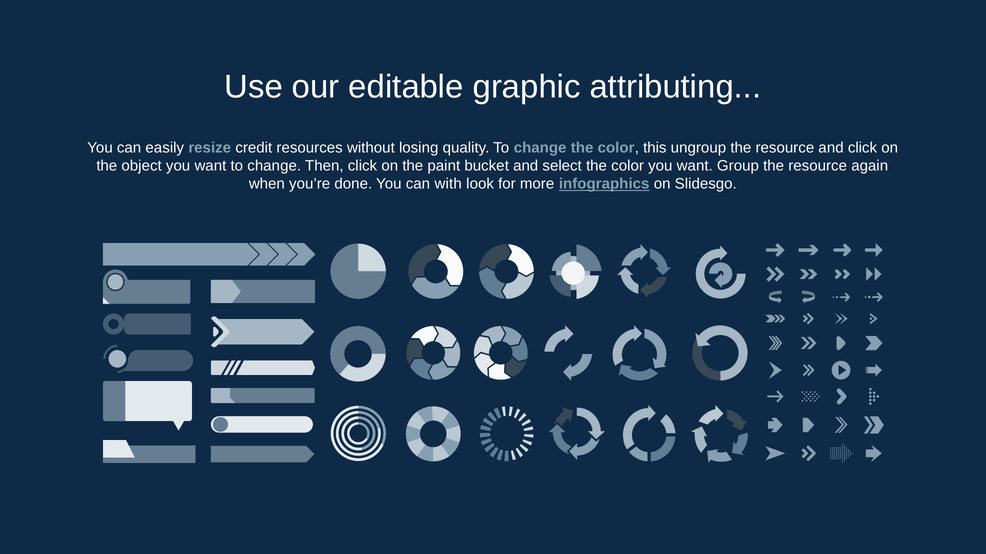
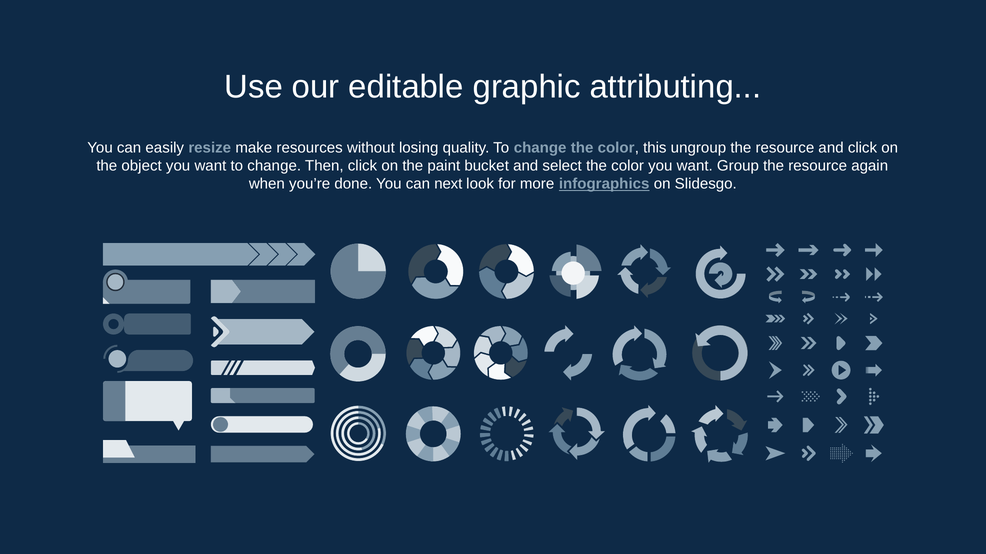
credit: credit -> make (254, 148)
with: with -> next (448, 184)
